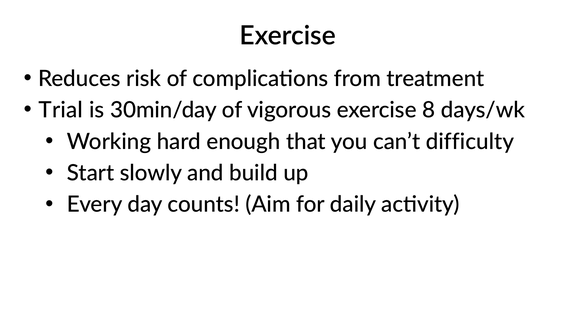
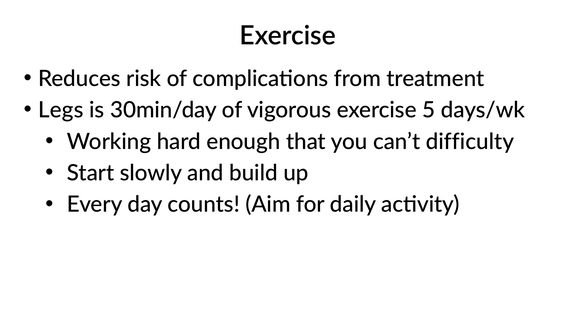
Trial: Trial -> Legs (61, 110)
8: 8 -> 5 (429, 110)
